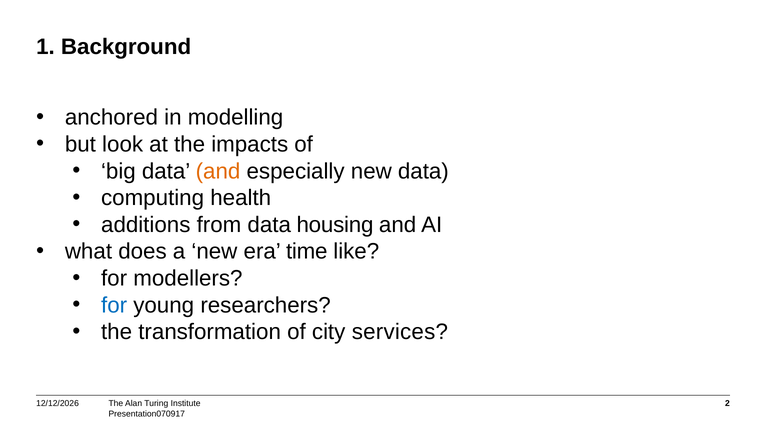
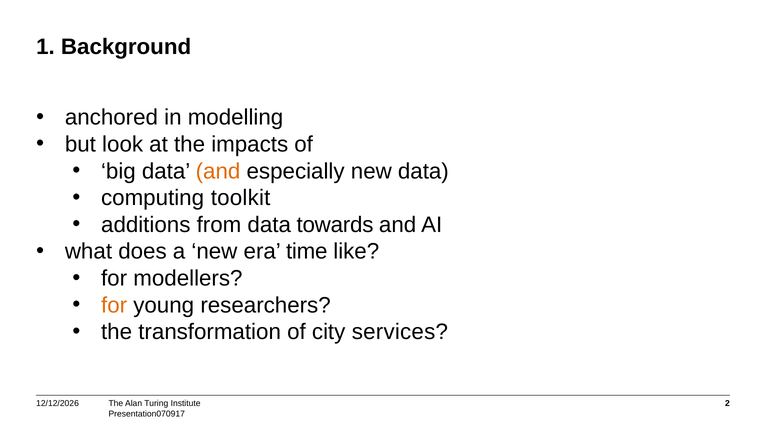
health: health -> toolkit (241, 198)
housing: housing -> towards (335, 225)
for colour: blue -> orange (114, 305)
